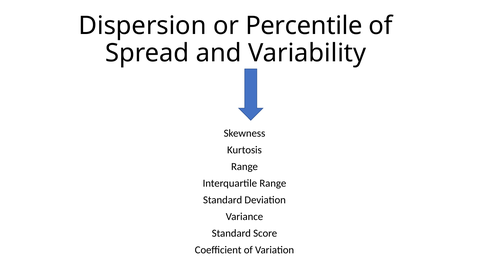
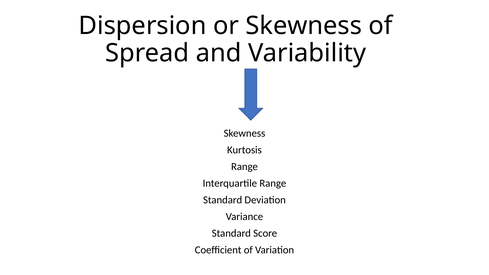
or Percentile: Percentile -> Skewness (304, 26)
